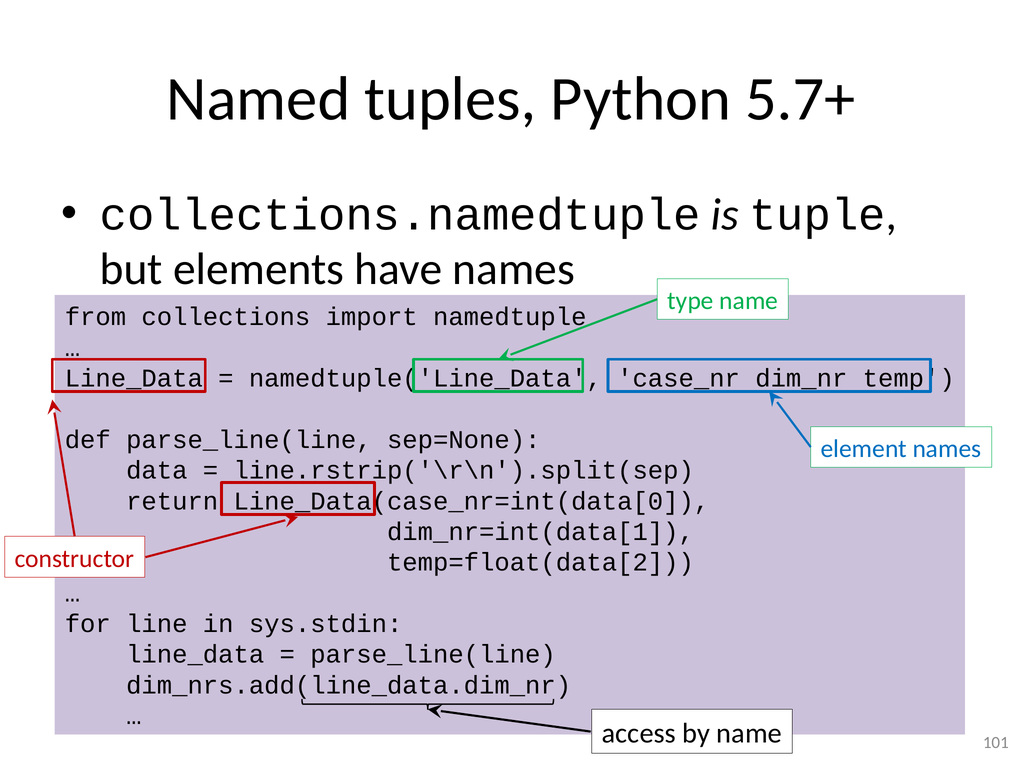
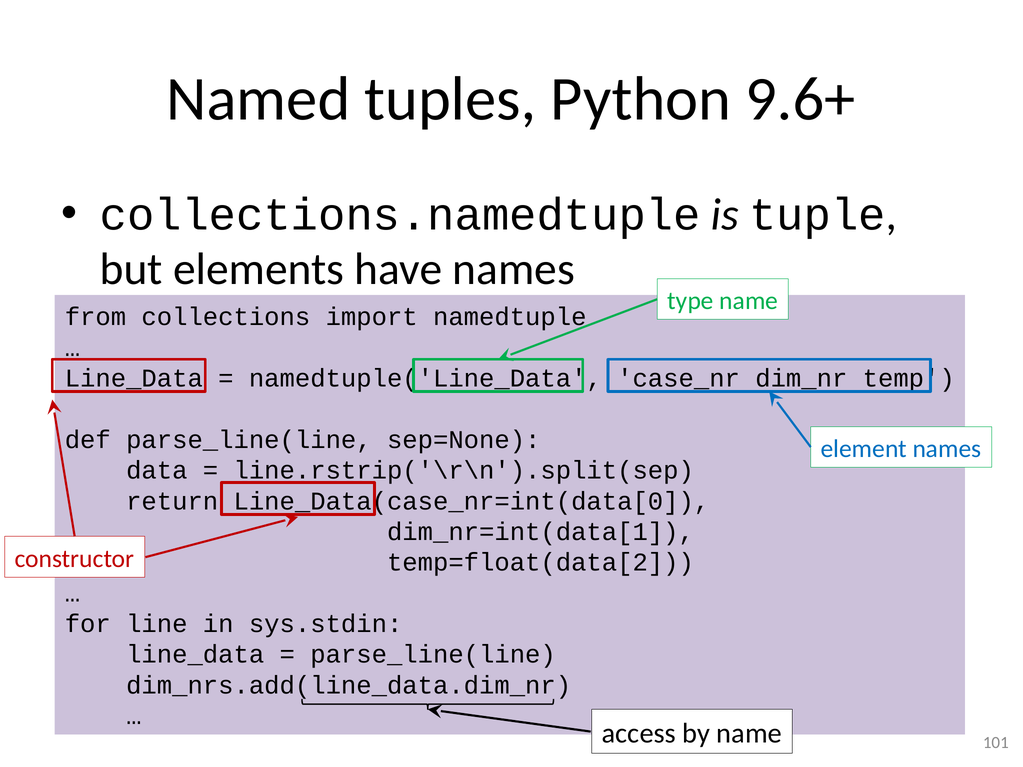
5.7+: 5.7+ -> 9.6+ (800, 99)
